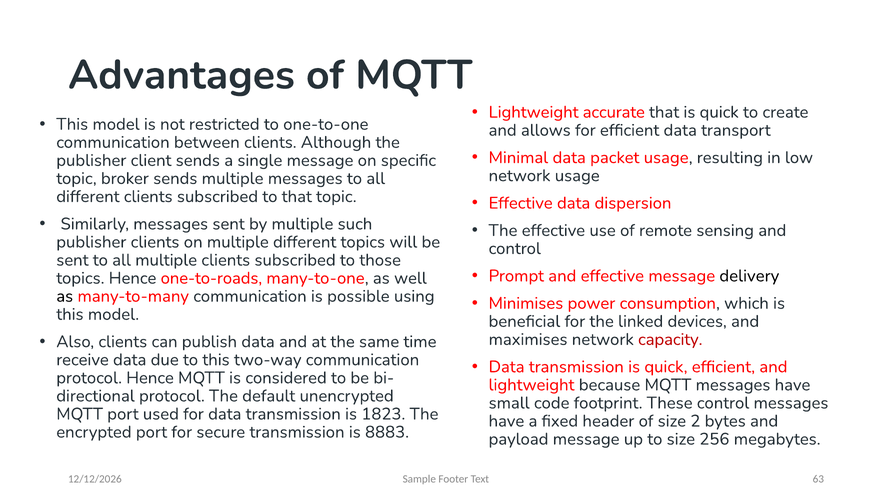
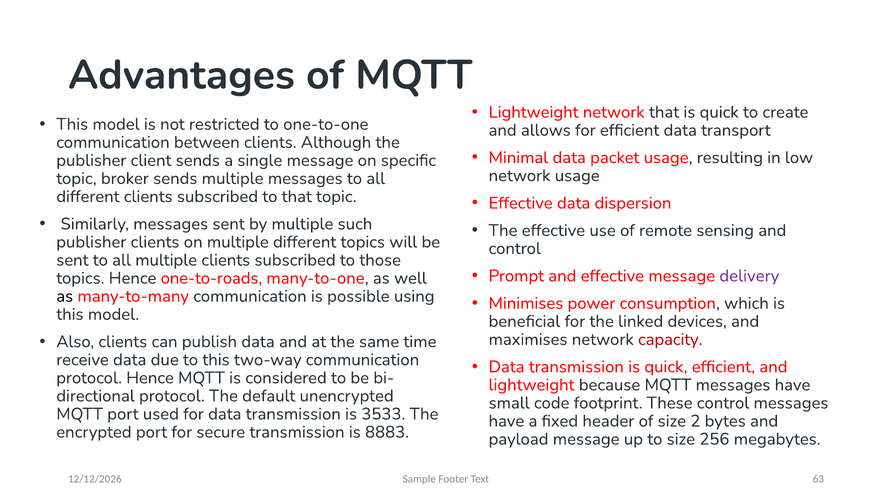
Lightweight accurate: accurate -> network (614, 112)
delivery colour: black -> purple (749, 276)
1823: 1823 -> 3533 (383, 414)
